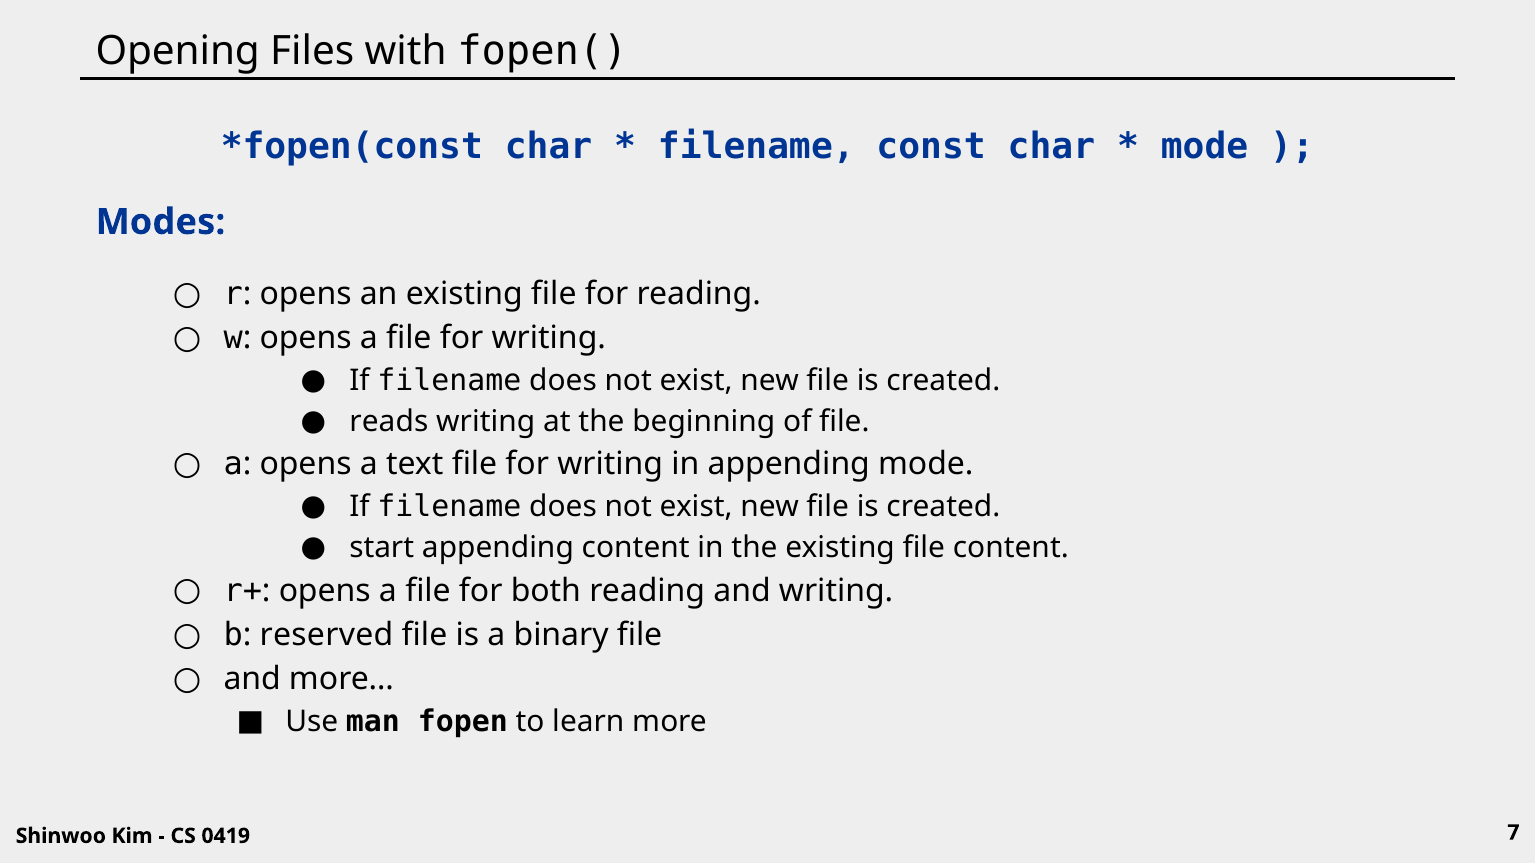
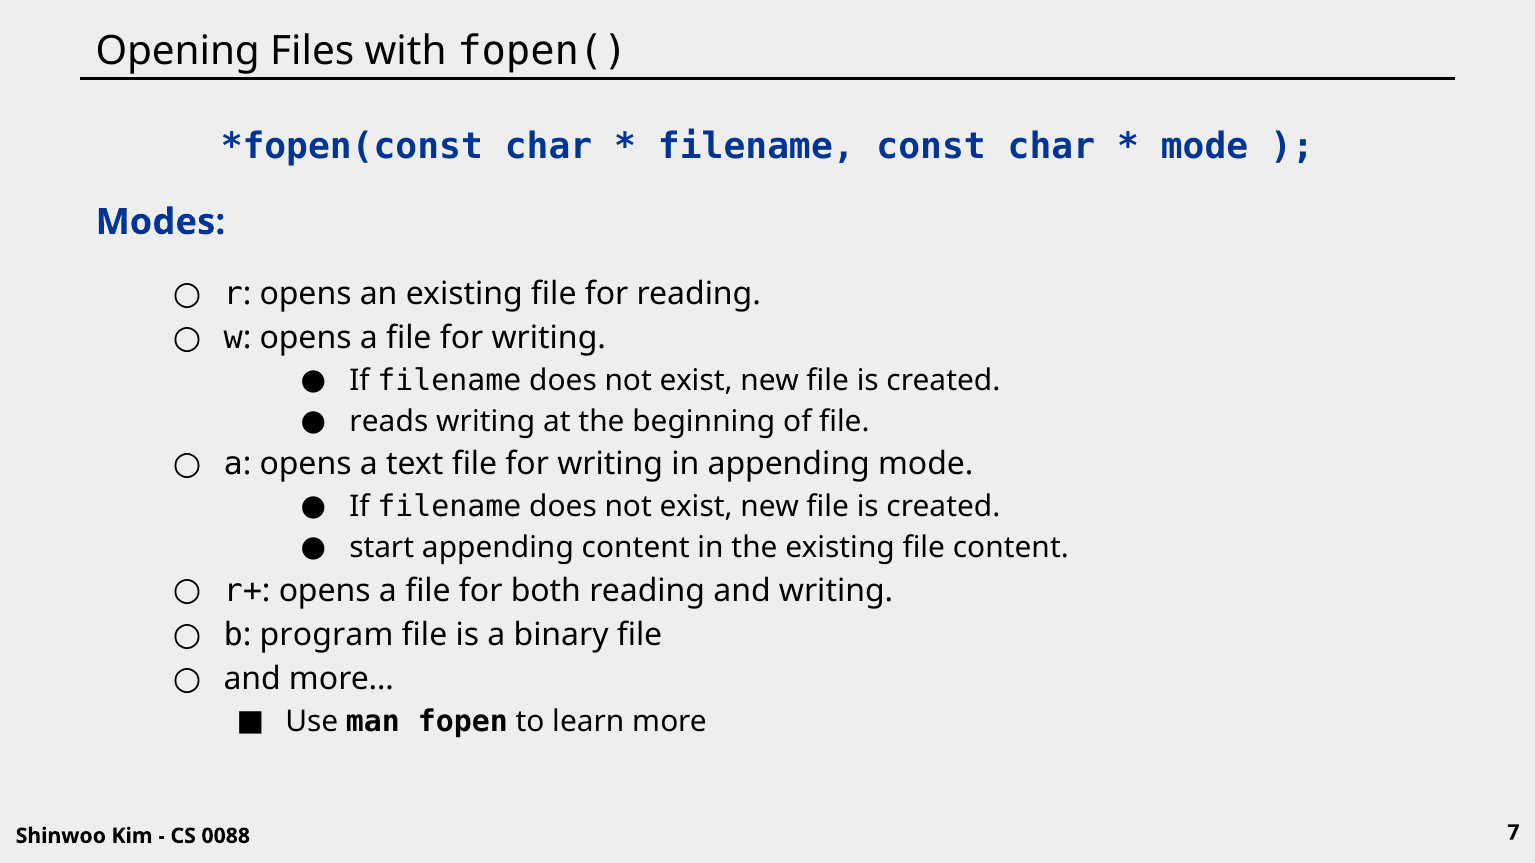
reserved: reserved -> program (327, 635)
0419: 0419 -> 0088 (226, 836)
